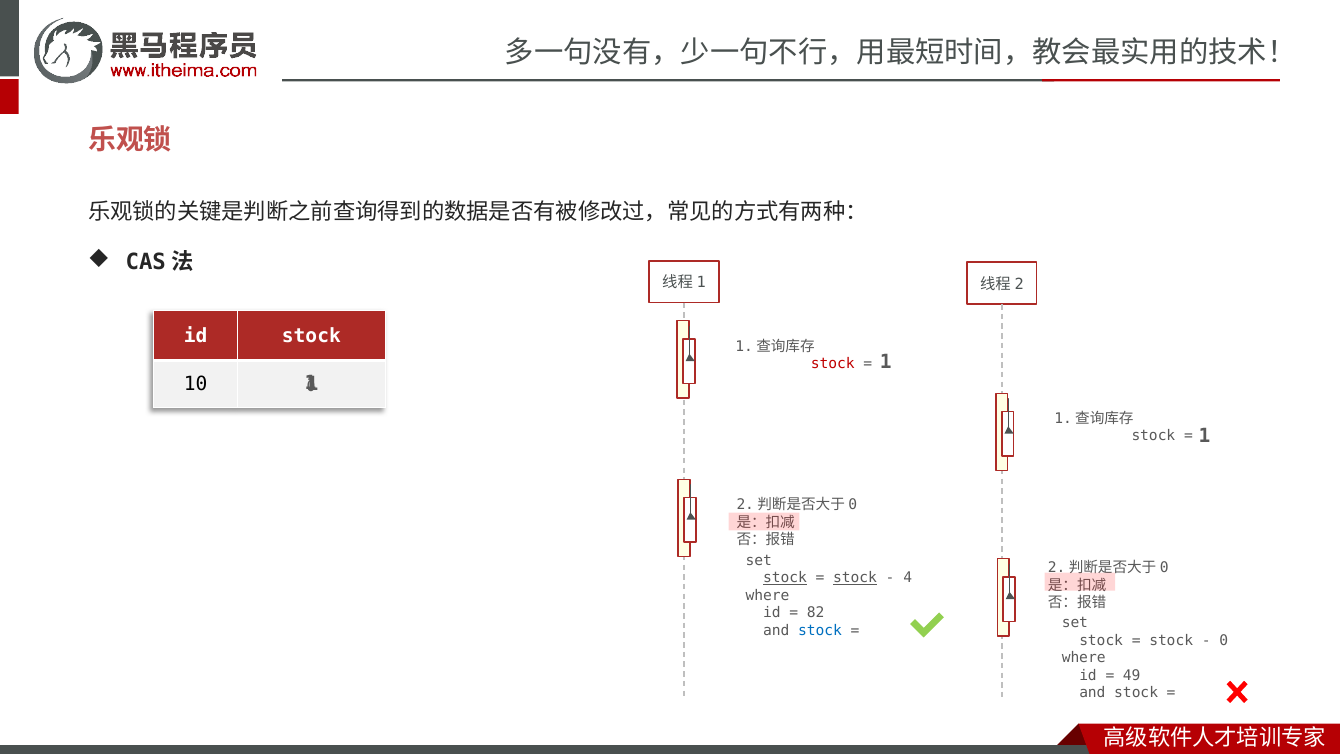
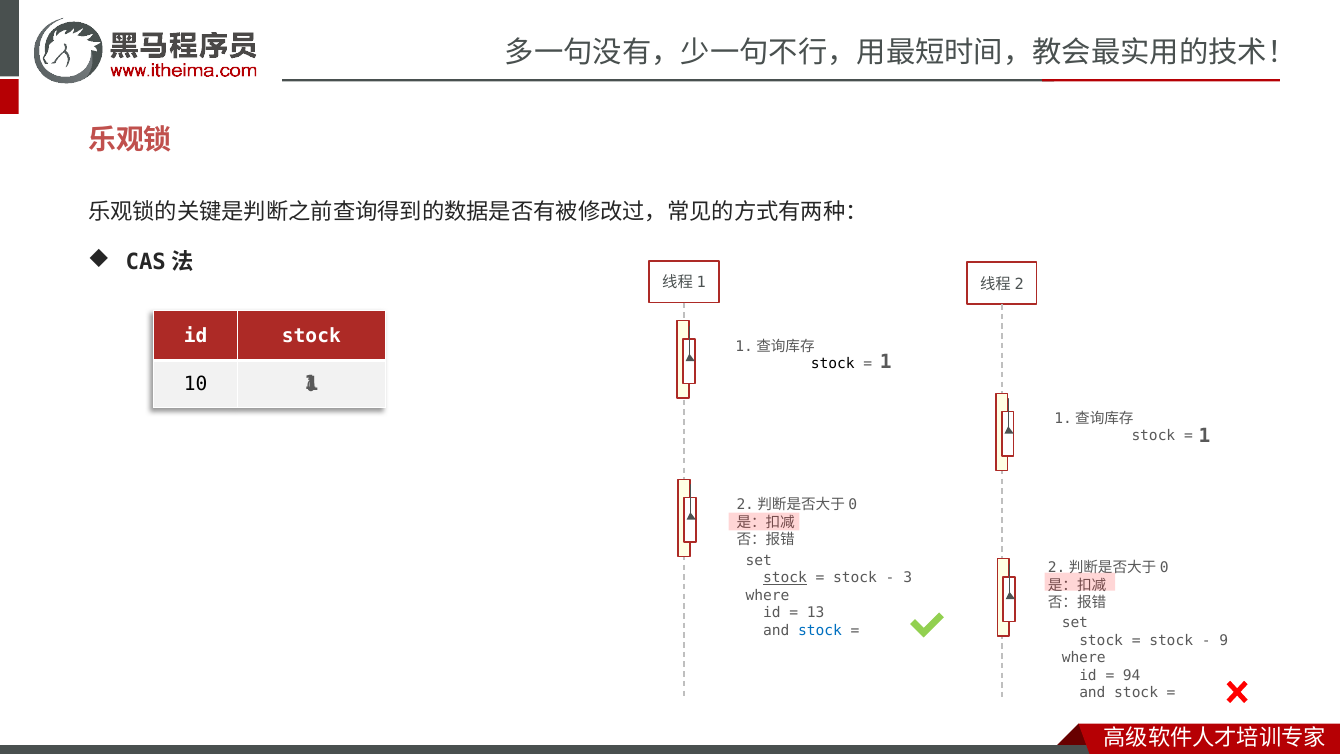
stock colour: red -> black (833, 364)
stock underline: present -> none (855, 578)
4: 4 -> 3 (908, 578)
82: 82 -> 13 (816, 613)
0: 0 -> 9 (1224, 640)
49: 49 -> 94 (1132, 675)
